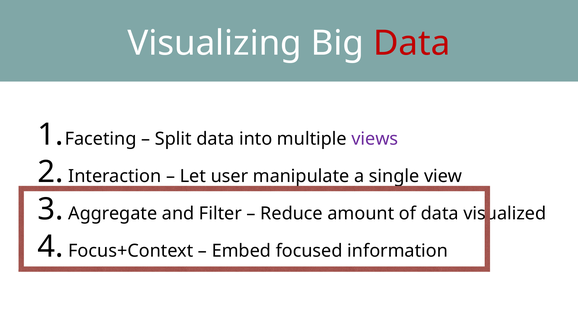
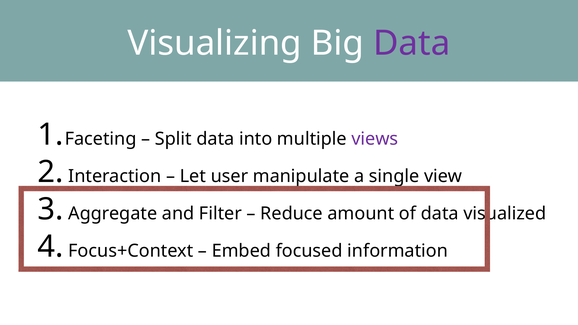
Data colour: red -> purple (412, 43)
